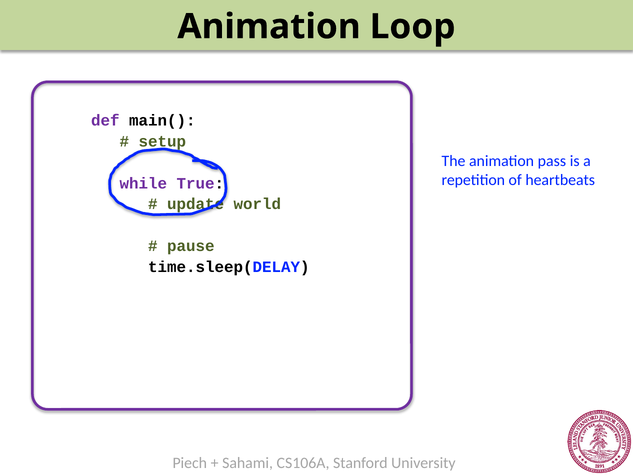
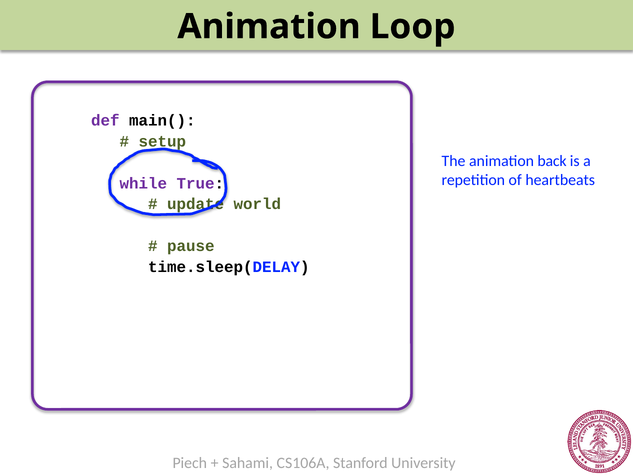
pass: pass -> back (552, 161)
